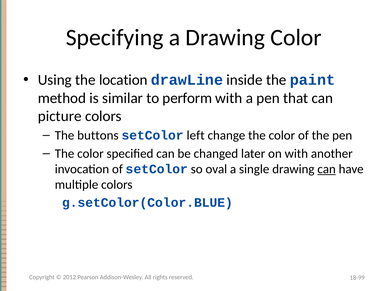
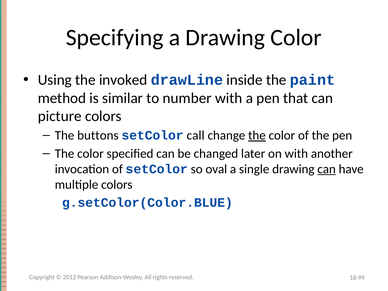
location: location -> invoked (123, 80)
perform: perform -> number (187, 98)
left: left -> call (196, 135)
the underline: none -> present (257, 135)
